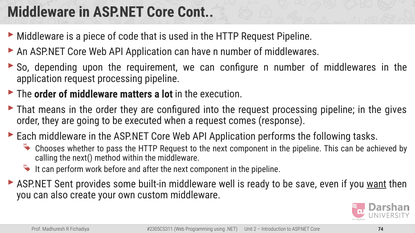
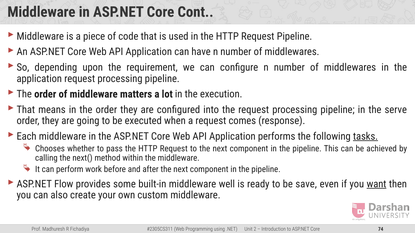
gives: gives -> serve (396, 110)
tasks underline: none -> present (366, 137)
Sent: Sent -> Flow (64, 184)
